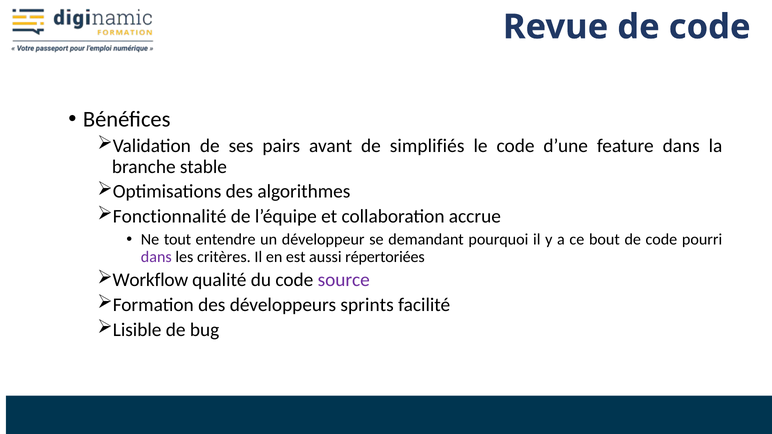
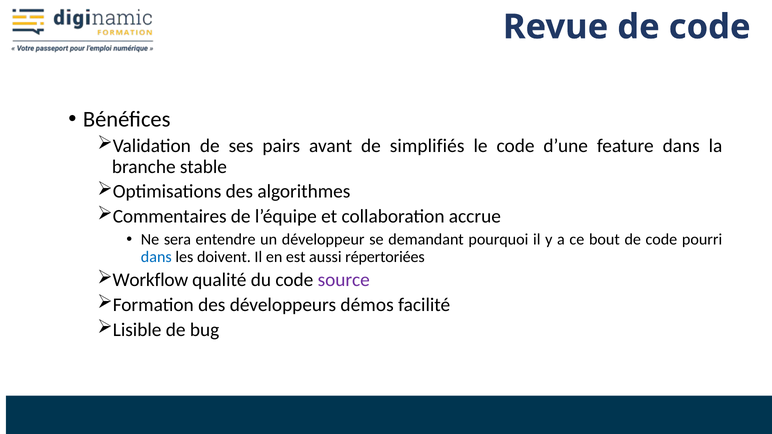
Fonctionnalité: Fonctionnalité -> Commentaires (170, 217)
tout: tout -> sera (177, 240)
dans colour: purple -> blue (156, 257)
critères: critères -> doivent (224, 257)
sprints: sprints -> démos (367, 305)
